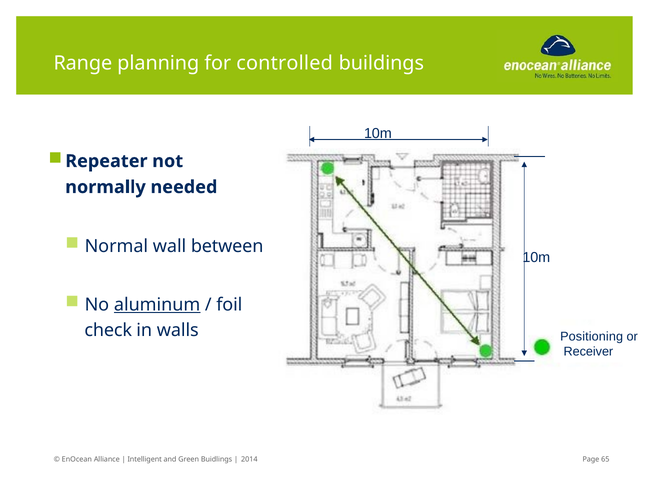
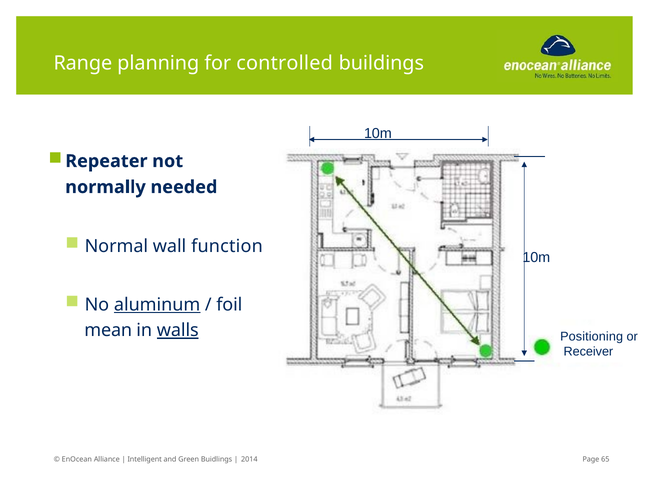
between: between -> function (227, 246)
check: check -> mean (108, 330)
walls underline: none -> present (178, 330)
